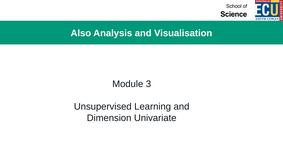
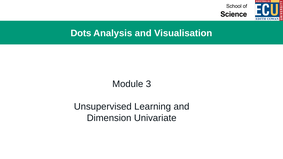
Also: Also -> Dots (81, 33)
